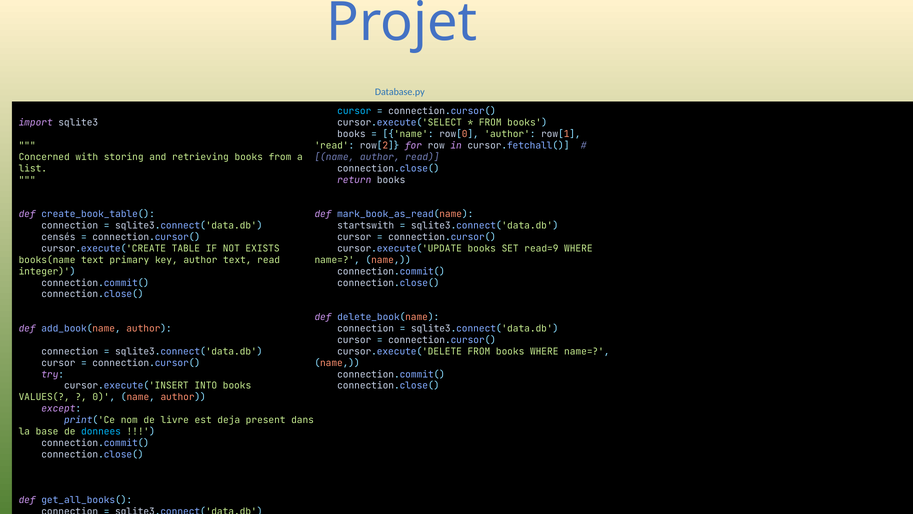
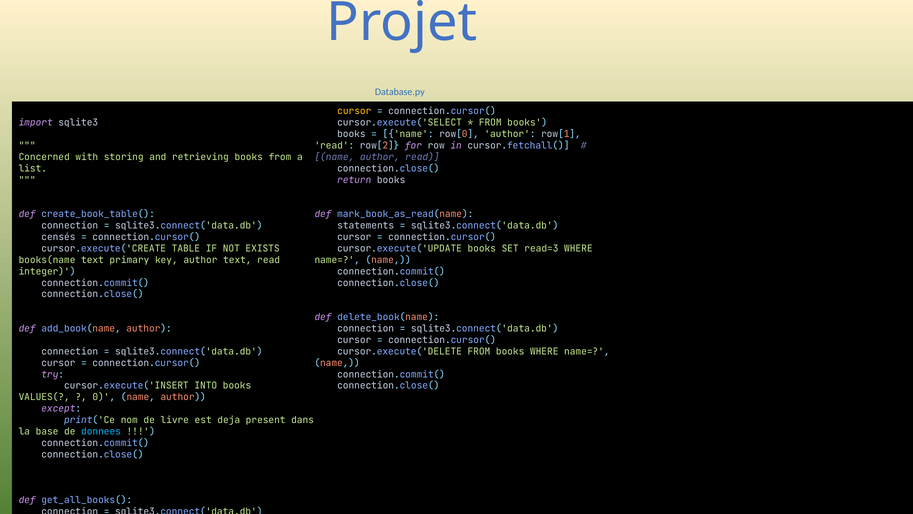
cursor colour: light blue -> yellow (354, 111)
startswith: startswith -> statements (366, 225)
read=9: read=9 -> read=3 (541, 248)
